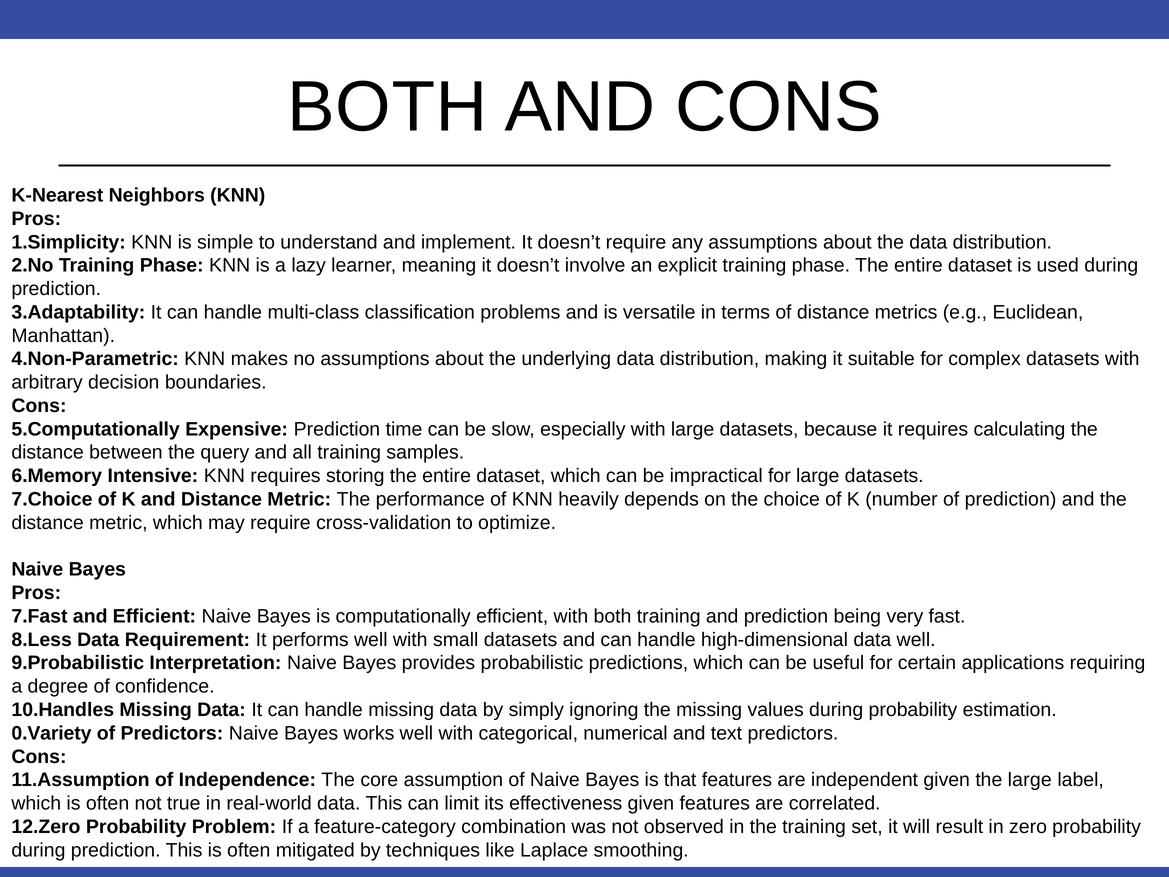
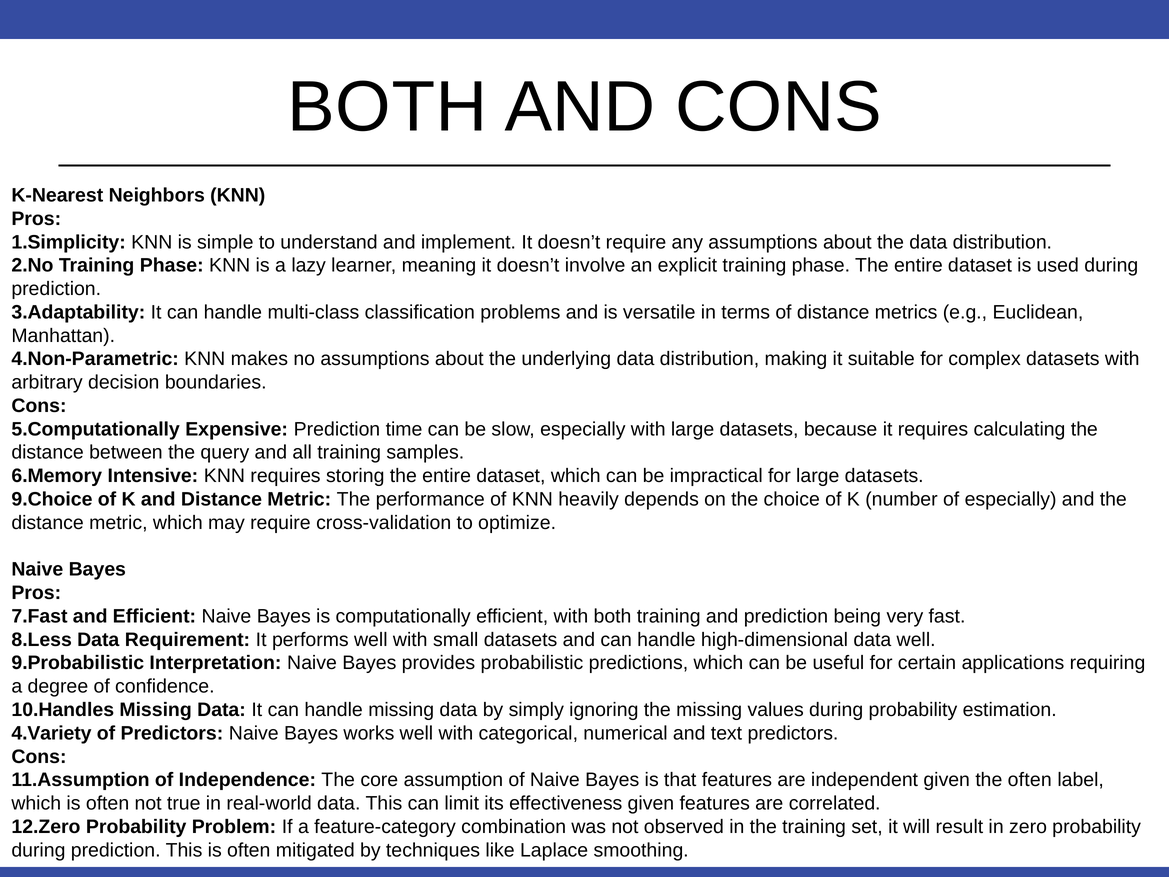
7.Choice: 7.Choice -> 9.Choice (52, 499)
of prediction: prediction -> especially (1011, 499)
0.Variety: 0.Variety -> 4.Variety (51, 733)
the large: large -> often (1030, 780)
